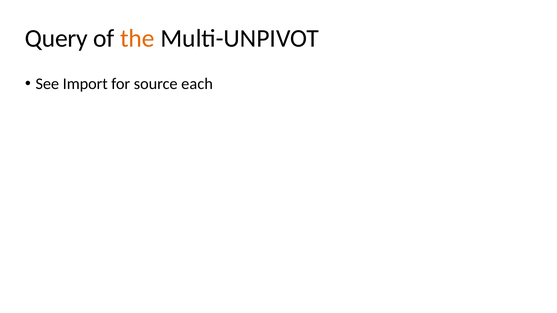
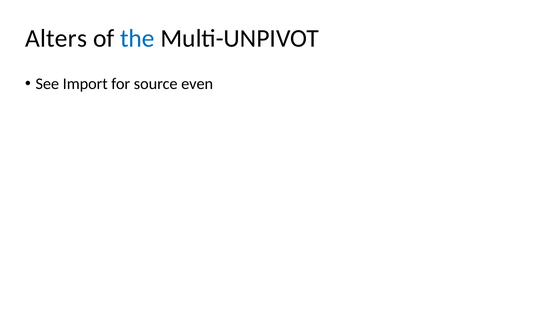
Query: Query -> Alters (56, 38)
the colour: orange -> blue (137, 38)
each: each -> even (197, 84)
